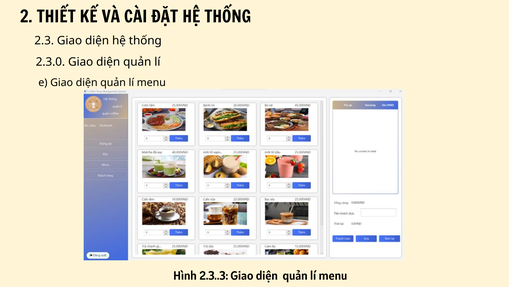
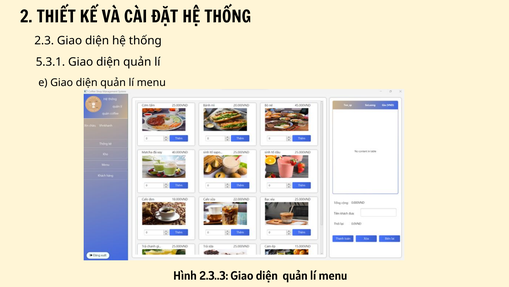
2.3.0: 2.3.0 -> 5.3.1 (50, 62)
